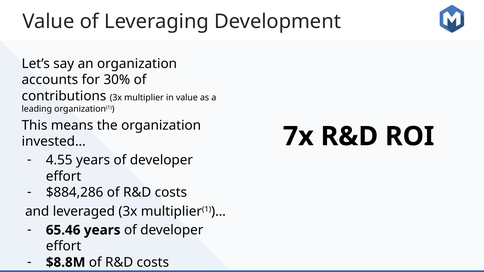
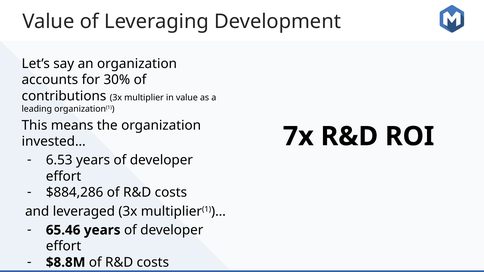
4.55: 4.55 -> 6.53 (59, 160)
